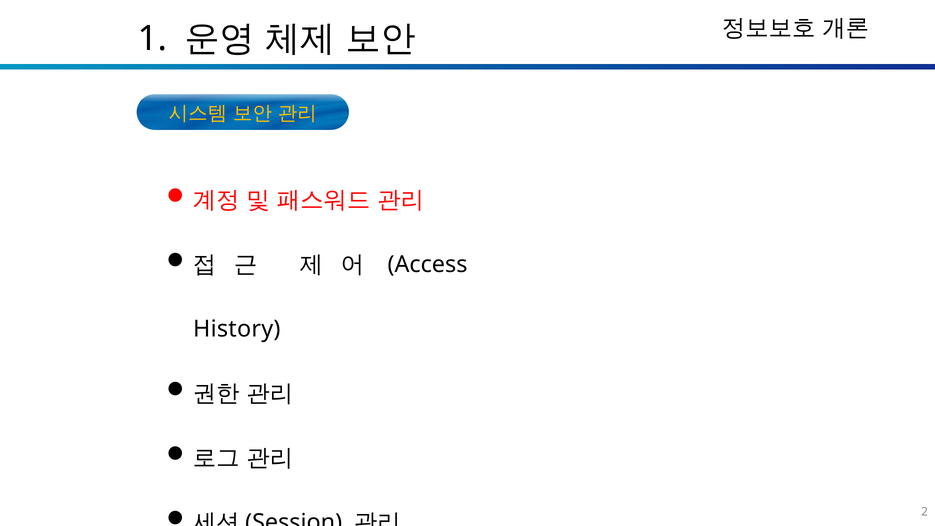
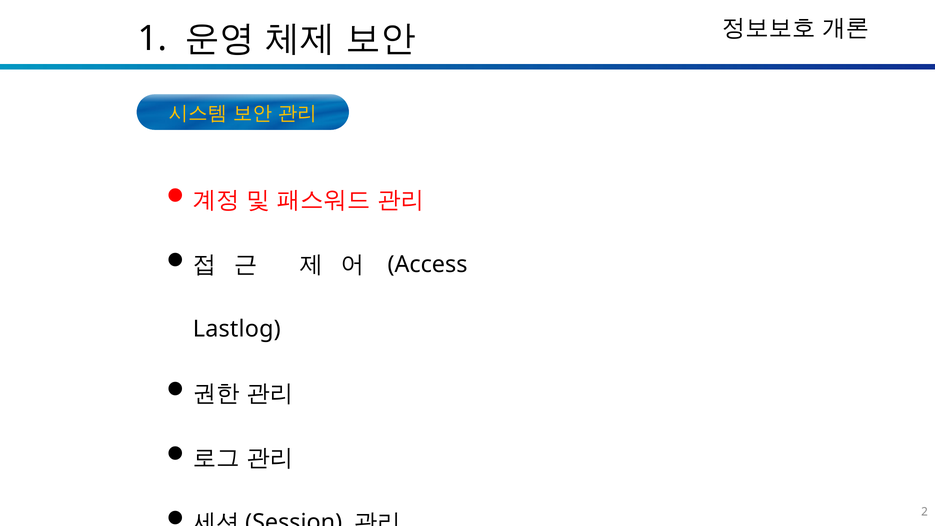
History: History -> Lastlog (237, 329)
